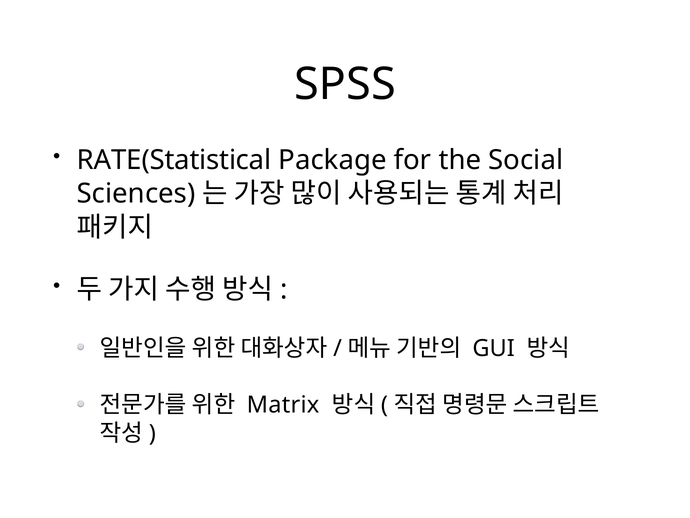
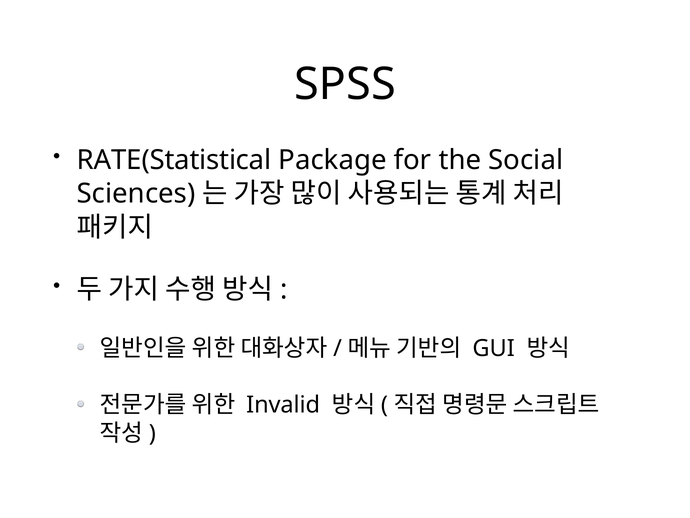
Matrix: Matrix -> Invalid (283, 405)
